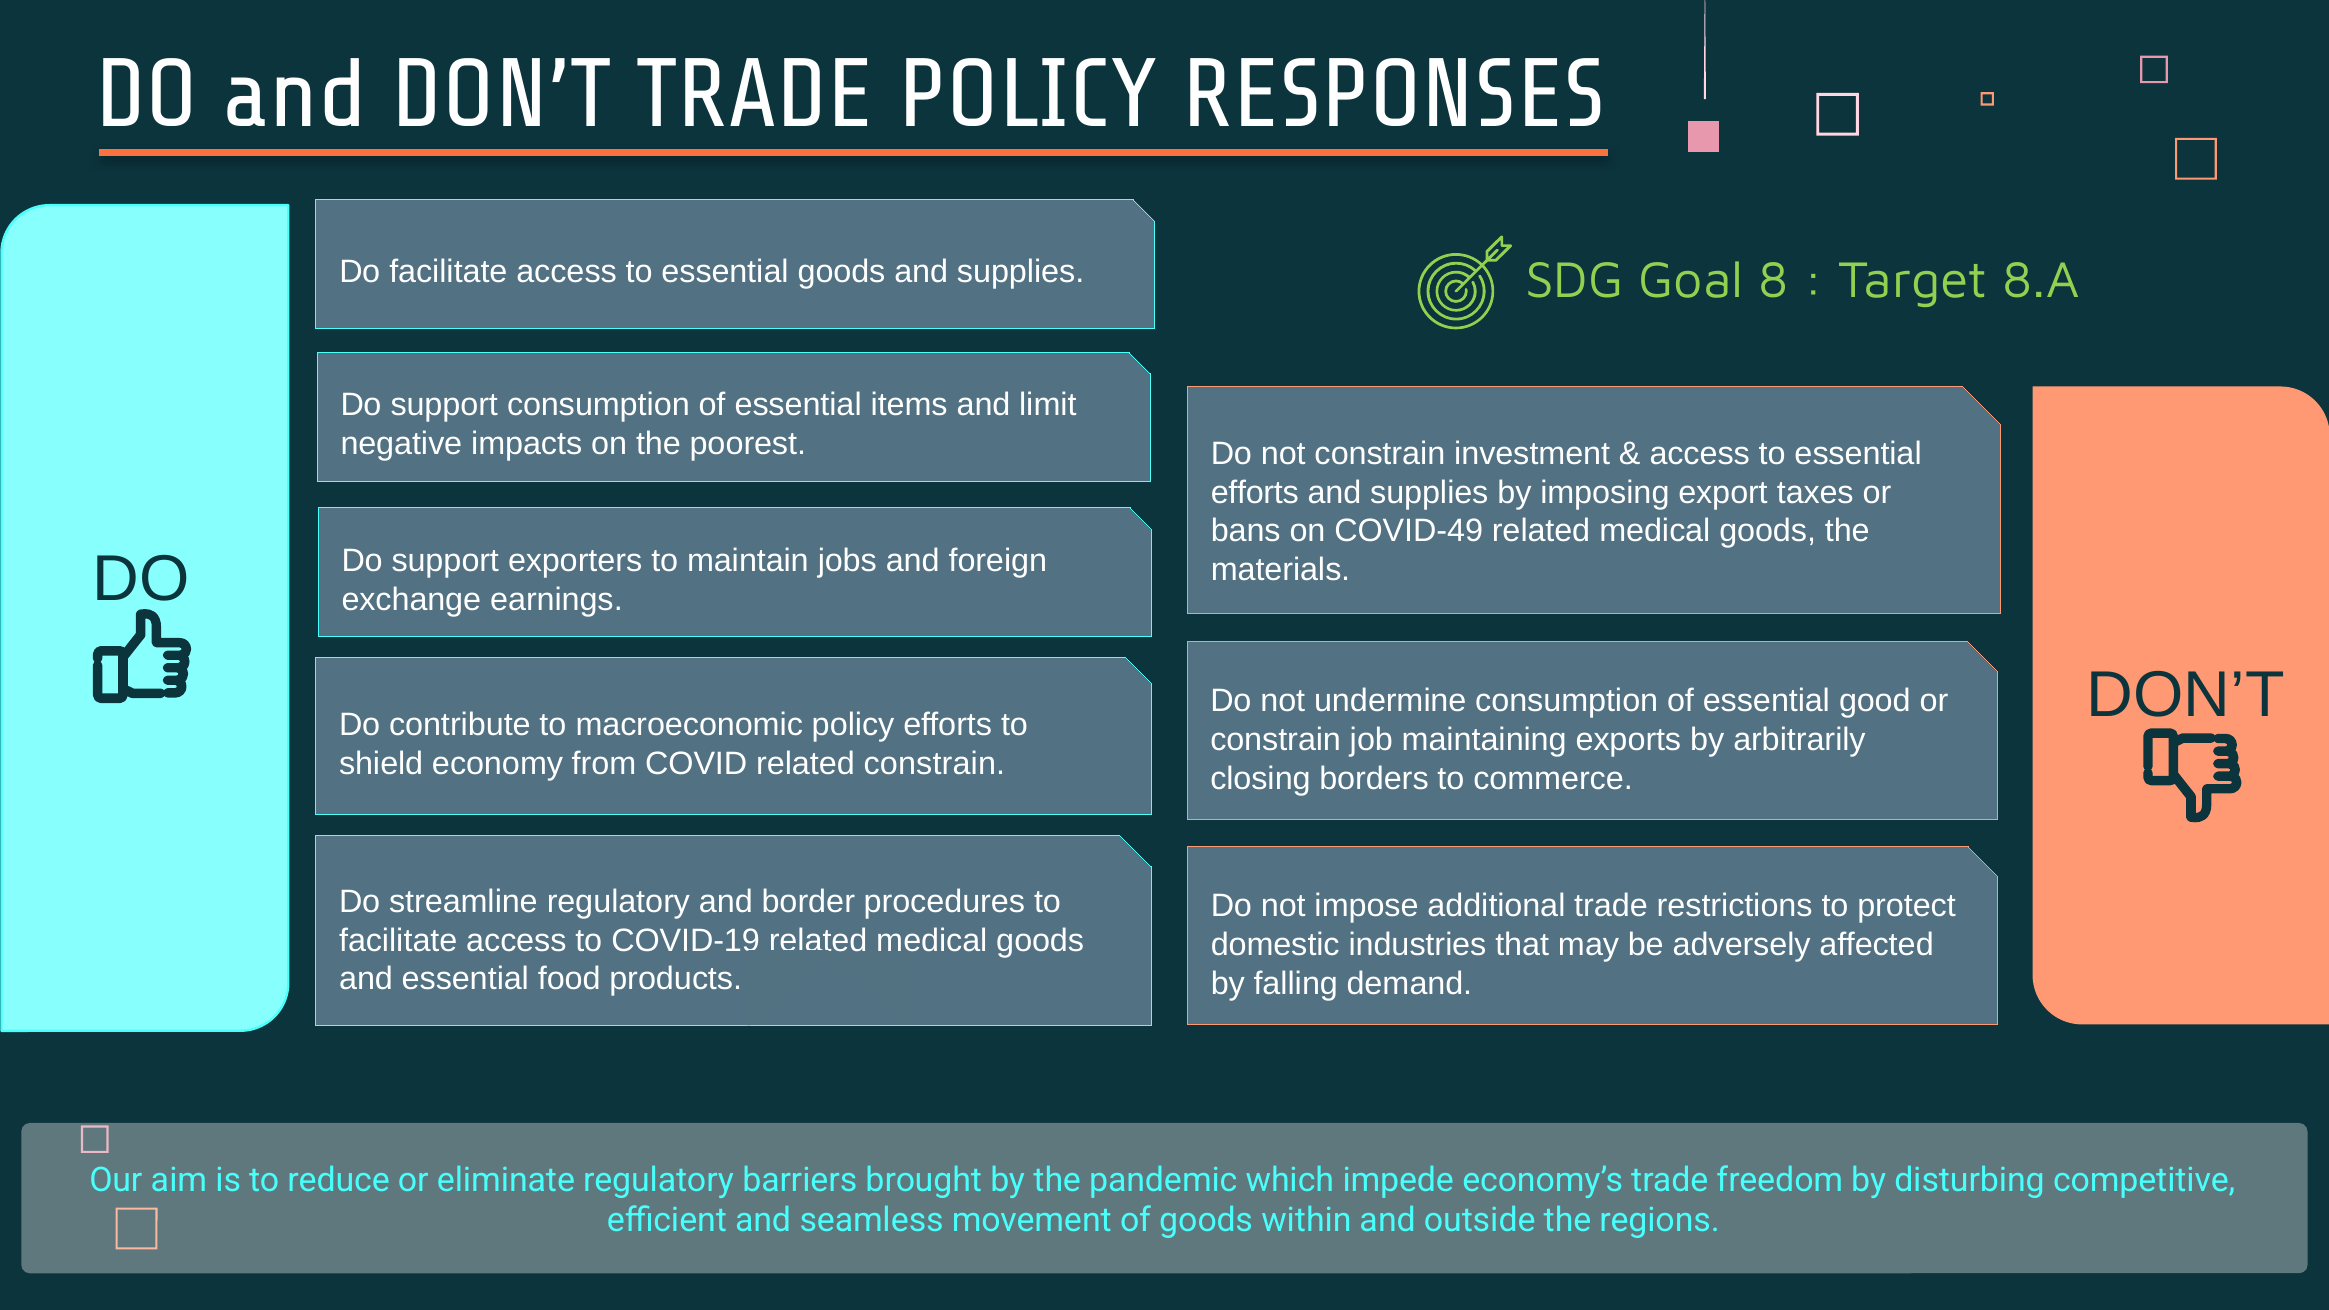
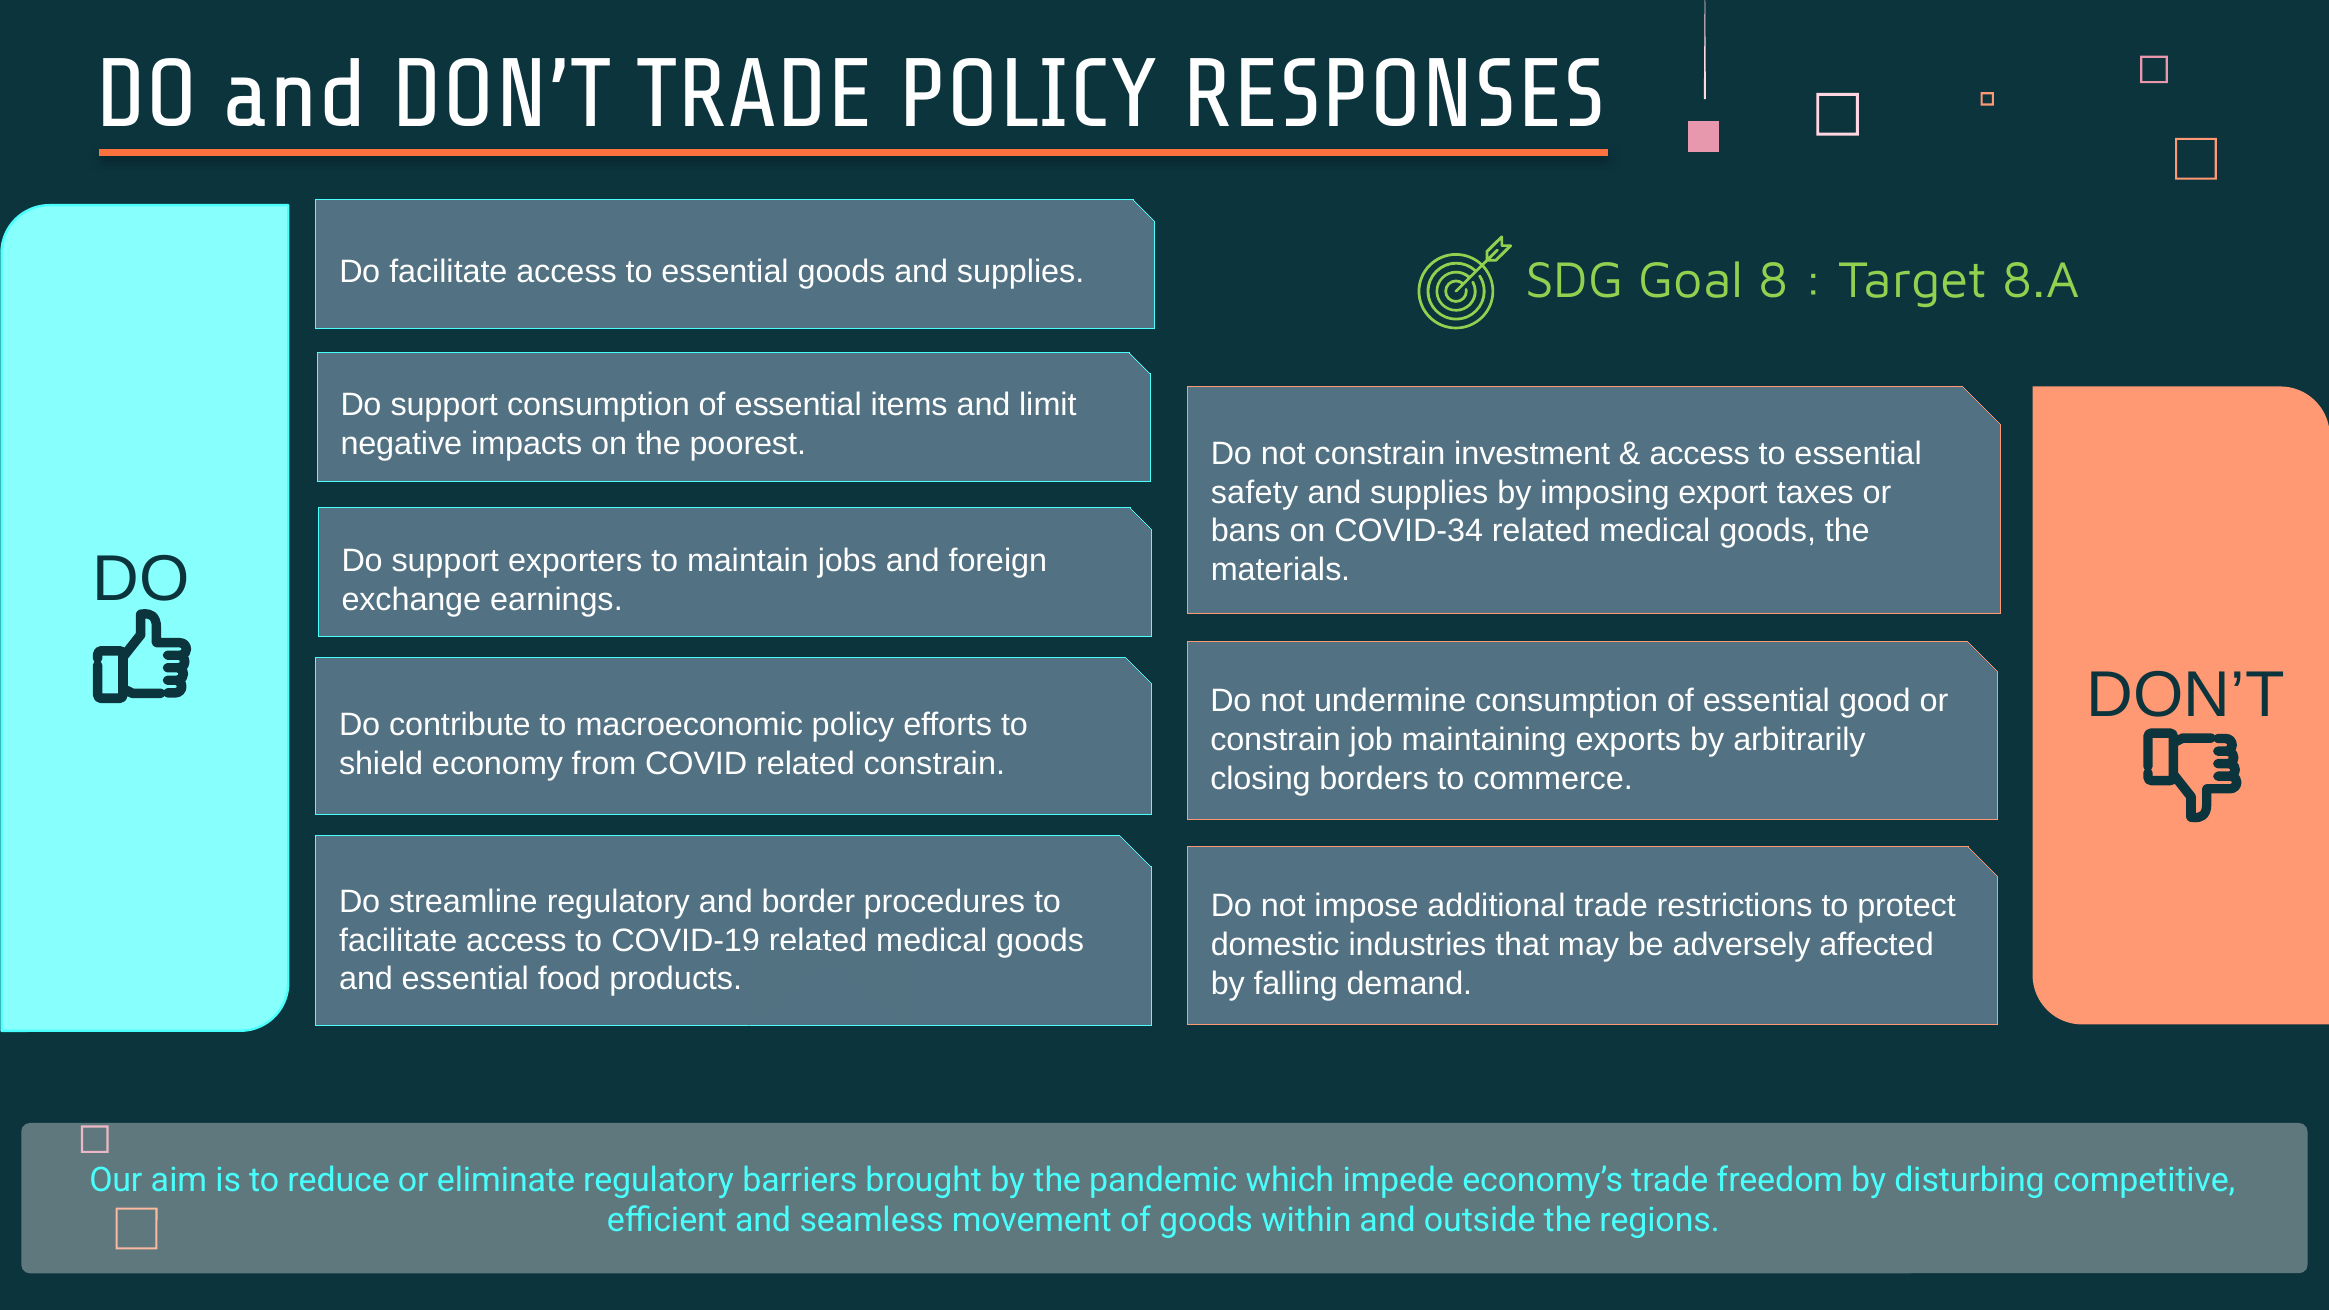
efforts: efforts -> safety (1255, 492)
COVID-49: COVID-49 -> COVID-34 (1409, 531)
